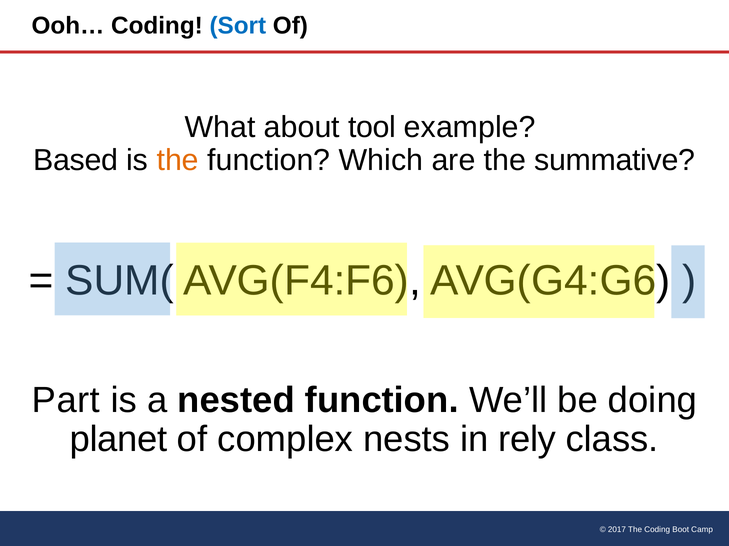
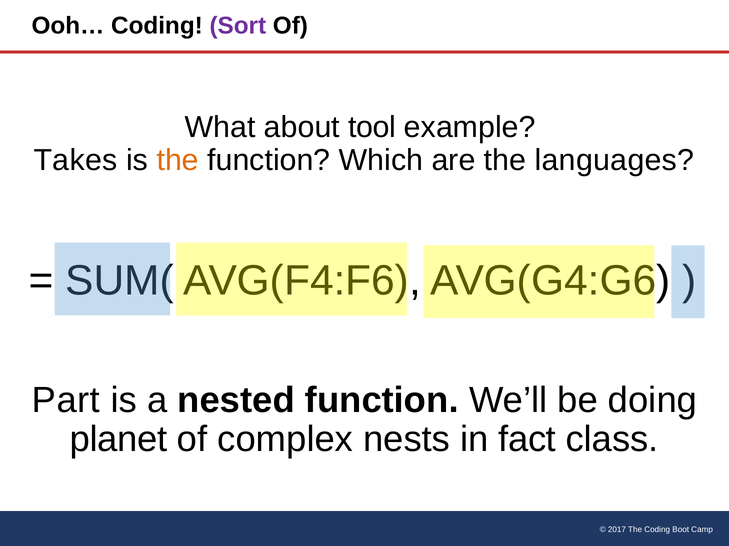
Sort colour: blue -> purple (238, 26)
Based: Based -> Takes (76, 160)
summative: summative -> languages (614, 160)
rely: rely -> fact (527, 440)
